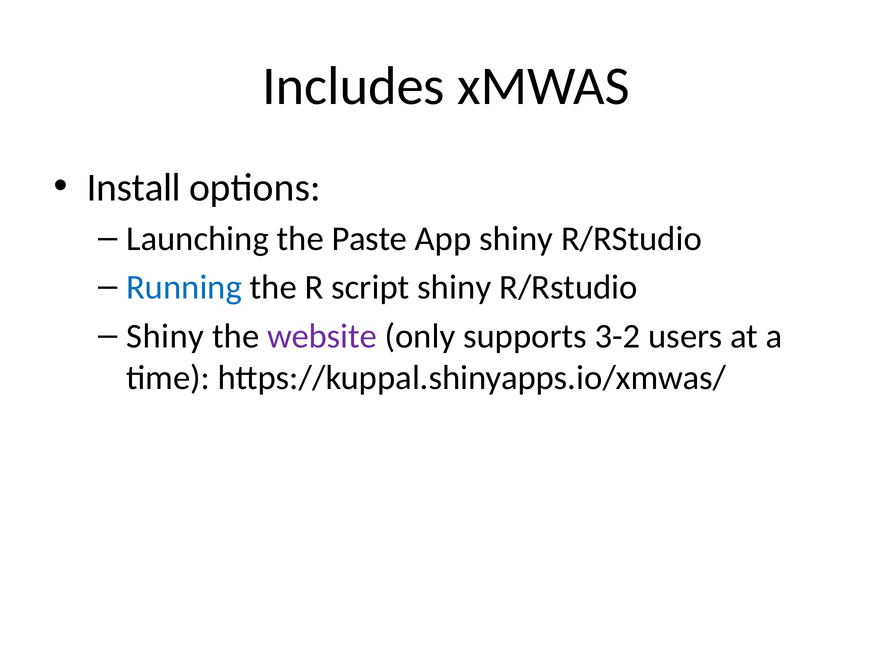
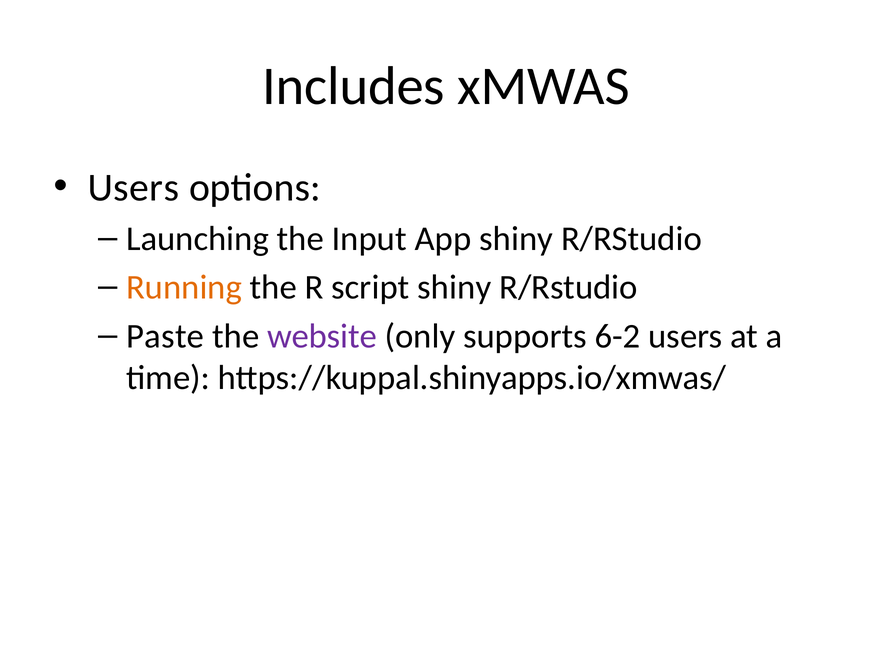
Install: Install -> Users (133, 187)
Paste: Paste -> Input (369, 239)
Running colour: blue -> orange (184, 287)
Shiny: Shiny -> Paste (165, 336)
3-2: 3-2 -> 6-2 (618, 336)
